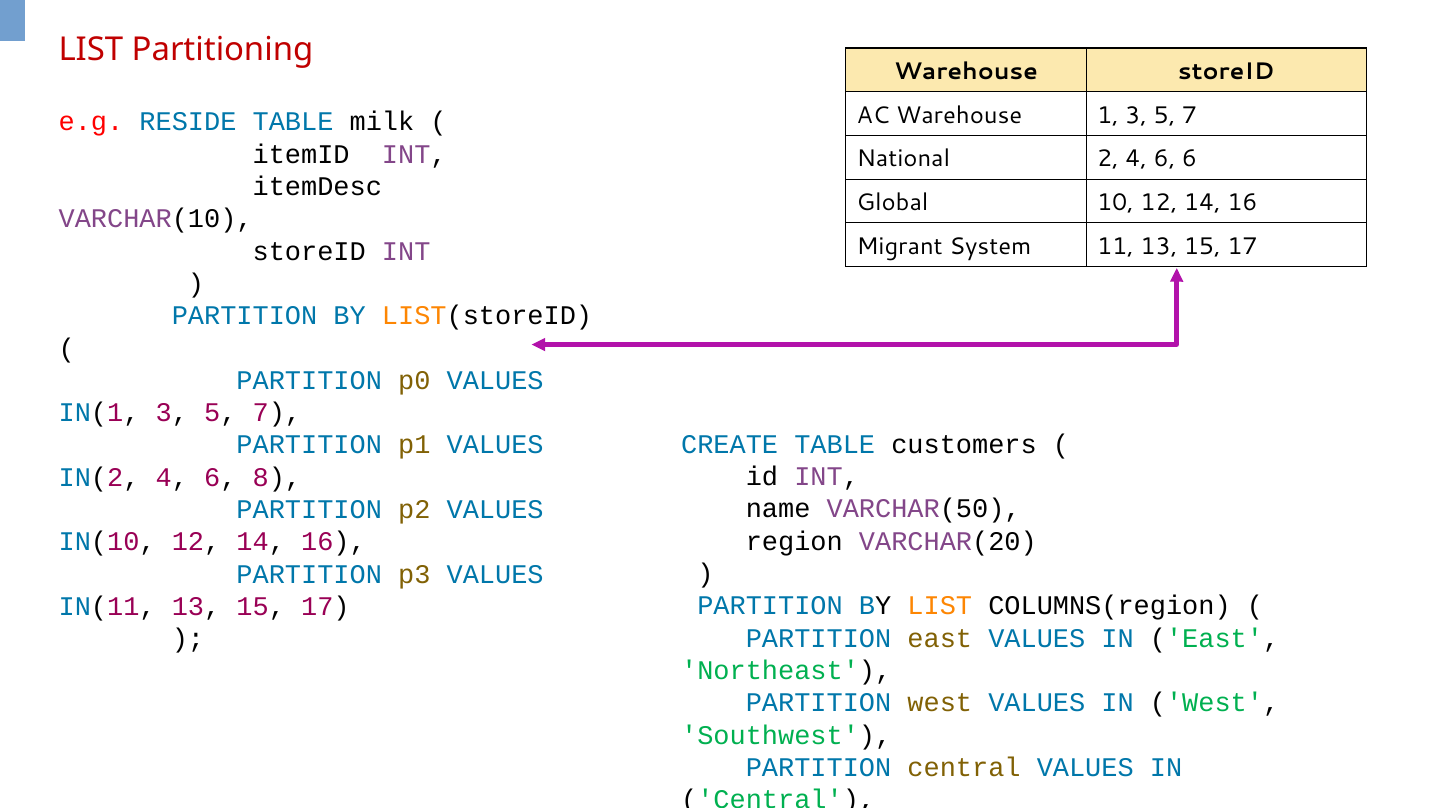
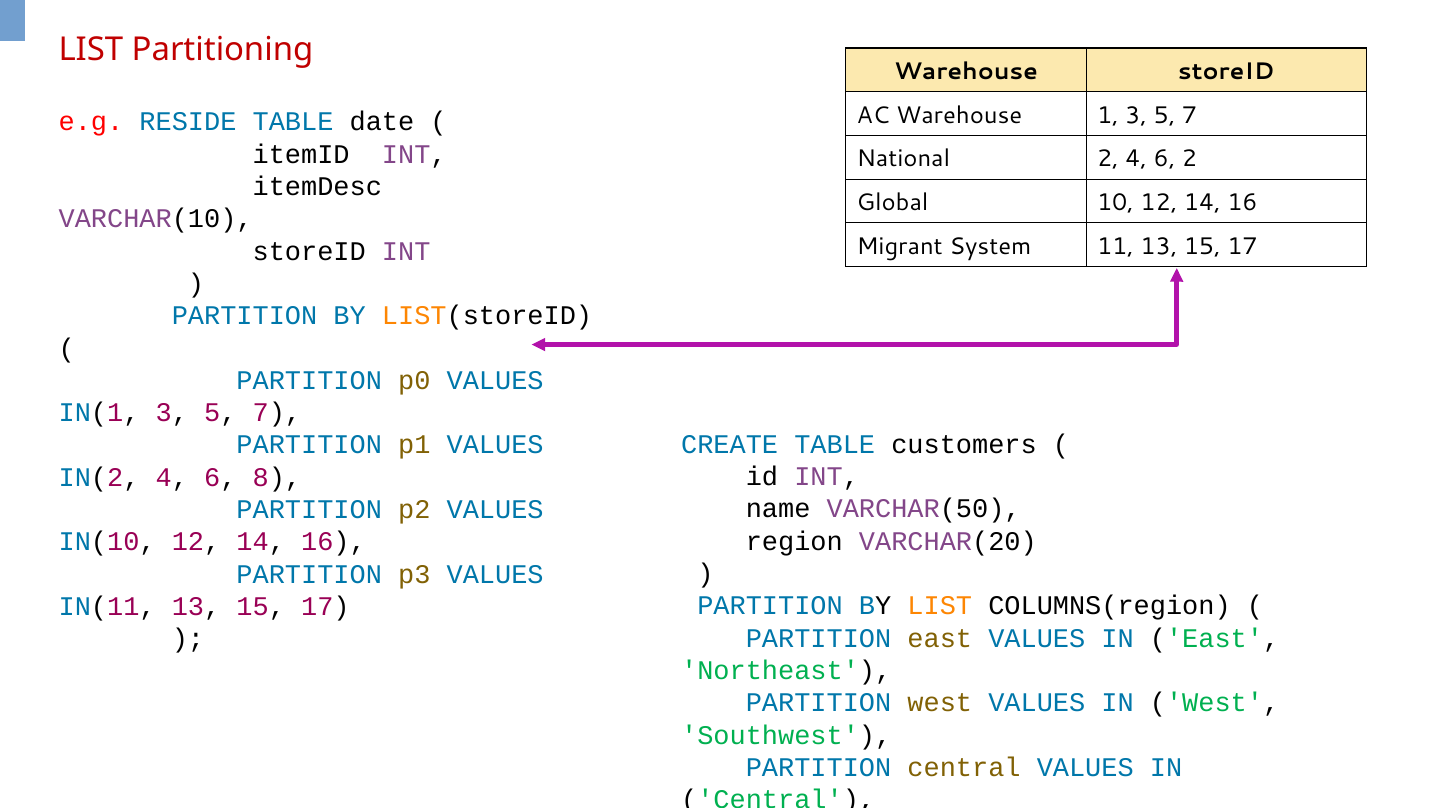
milk: milk -> date (382, 122)
6 6: 6 -> 2 (1189, 159)
